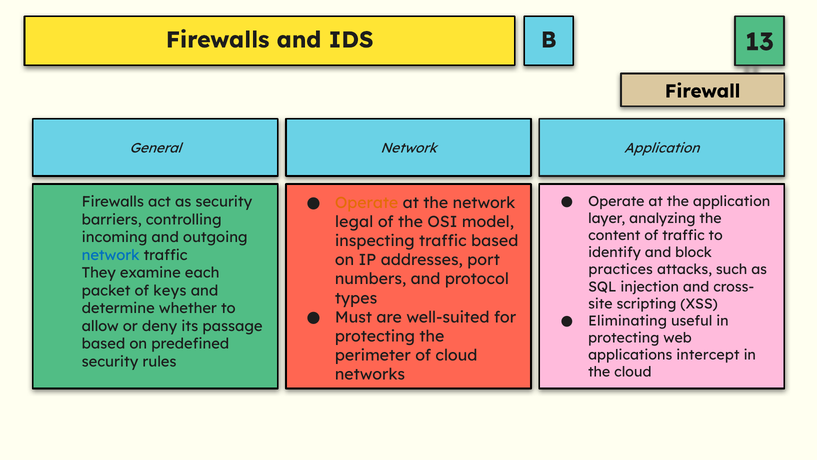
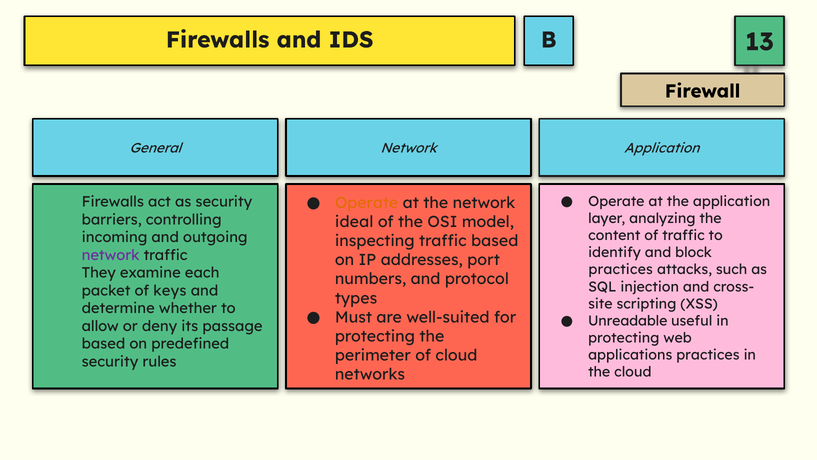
legal: legal -> ideal (354, 222)
network colour: blue -> purple (111, 255)
Eliminating: Eliminating -> Unreadable (628, 321)
applications intercept: intercept -> practices (708, 355)
